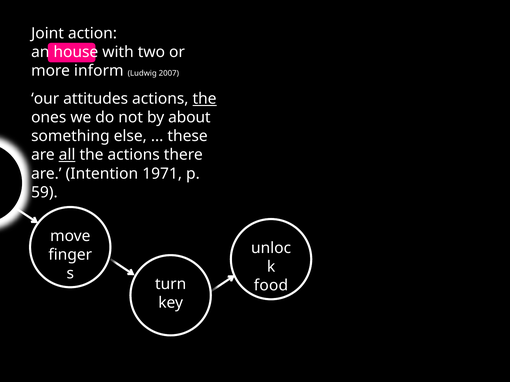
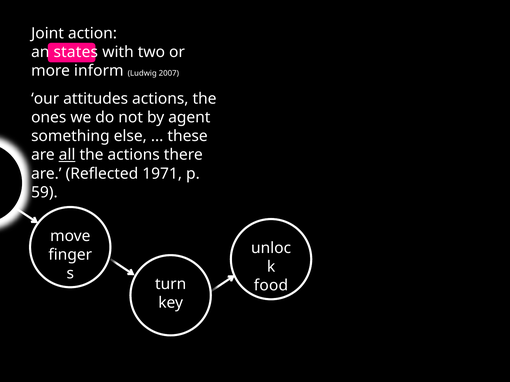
house: house -> states (76, 52)
the underline: present -> none (205, 99)
about: about -> agent (189, 118)
Intention: Intention -> Reﬂected (102, 174)
